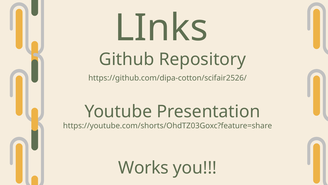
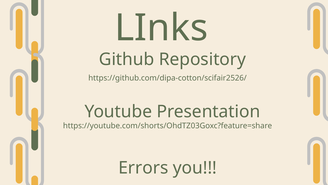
Works: Works -> Errors (143, 168)
